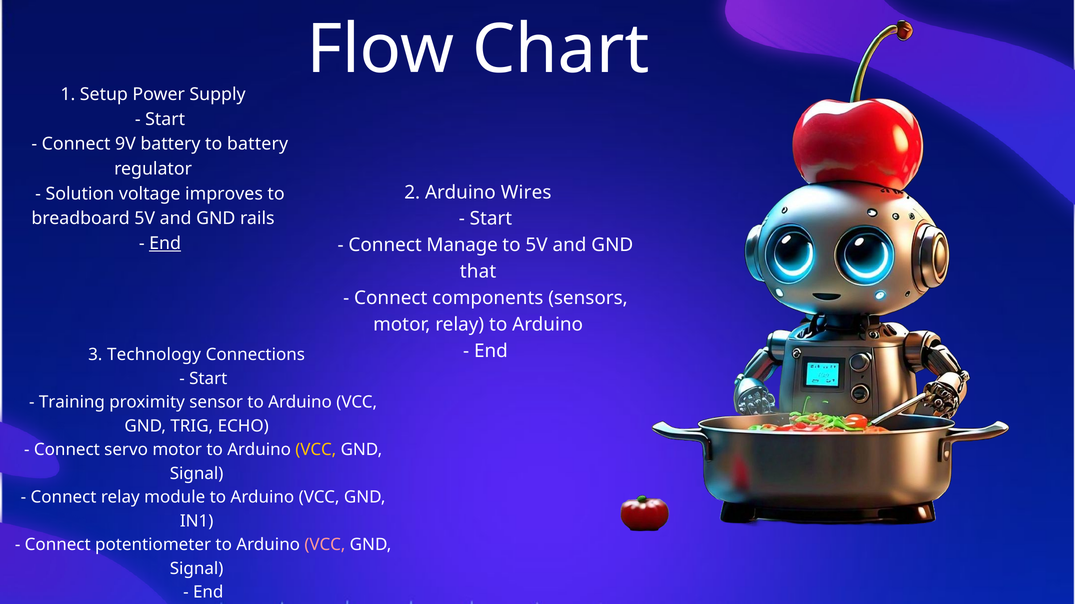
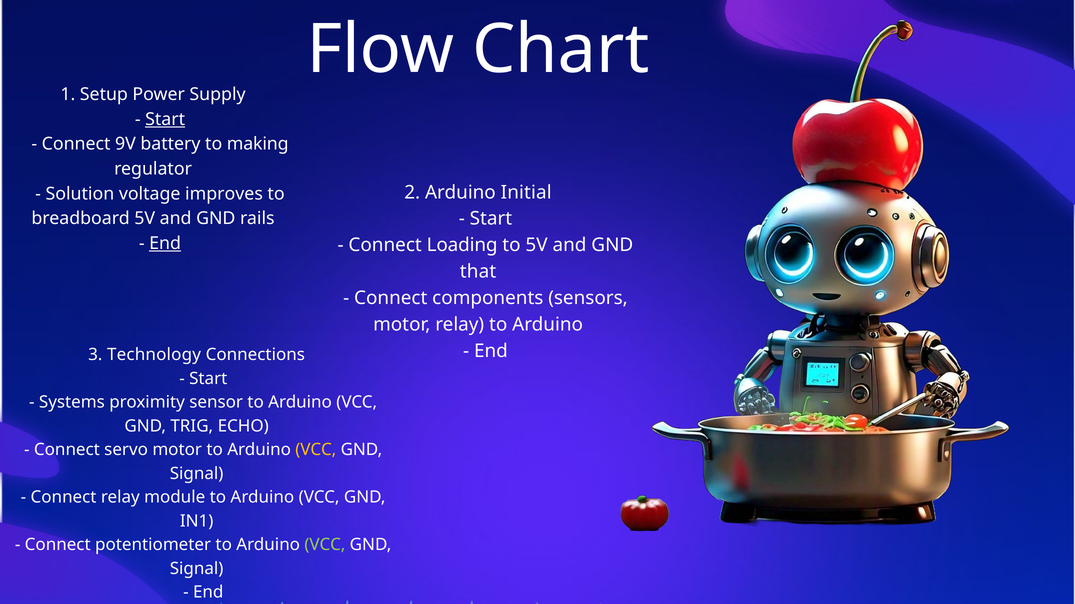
Start underline: none -> present (165, 119)
to battery: battery -> making (258, 144)
Wires: Wires -> Initial (526, 192)
Manage: Manage -> Loading (462, 245)
Training: Training -> Systems (72, 403)
VCC colour: pink -> light green (325, 545)
